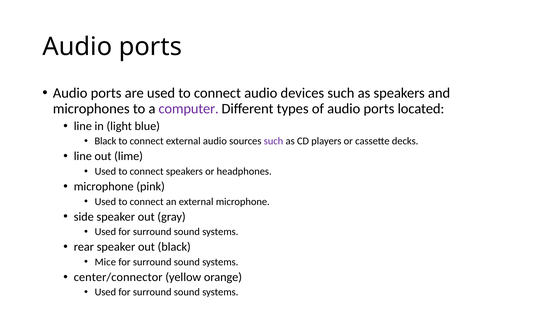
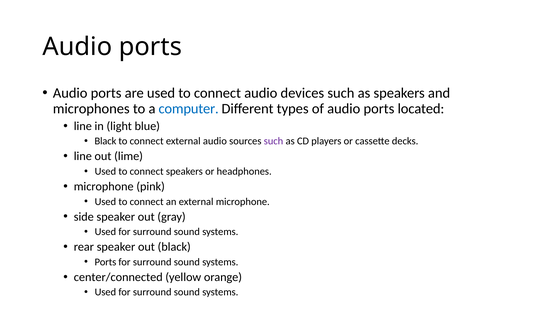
computer colour: purple -> blue (189, 109)
Mice: Mice -> Ports (105, 262)
center/connector: center/connector -> center/connected (118, 277)
